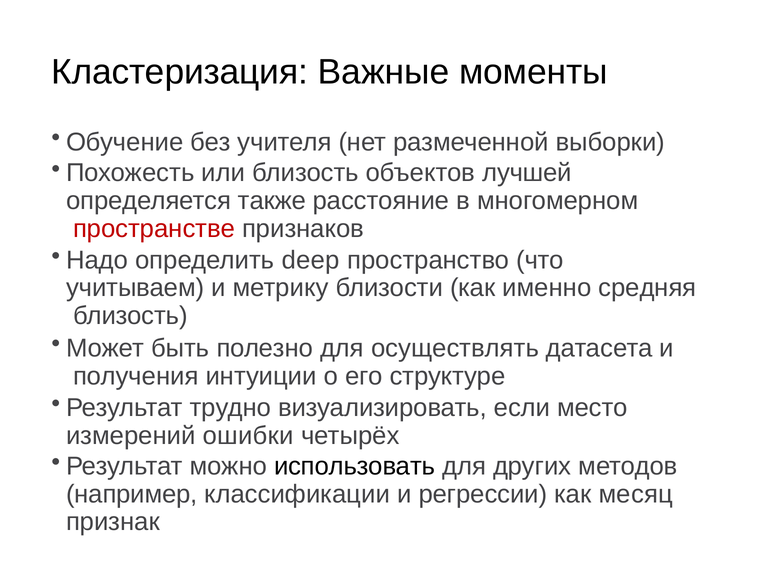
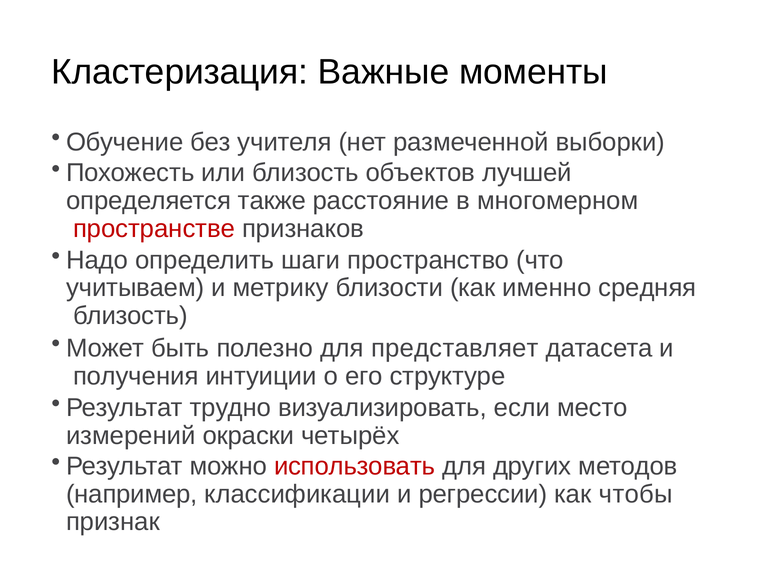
deep: deep -> шаги (311, 260)
осуществлять: осуществлять -> представляет (455, 348)
ошибки: ошибки -> окраски (248, 436)
использовать colour: black -> red (355, 466)
месяц: месяц -> чтобы (636, 494)
